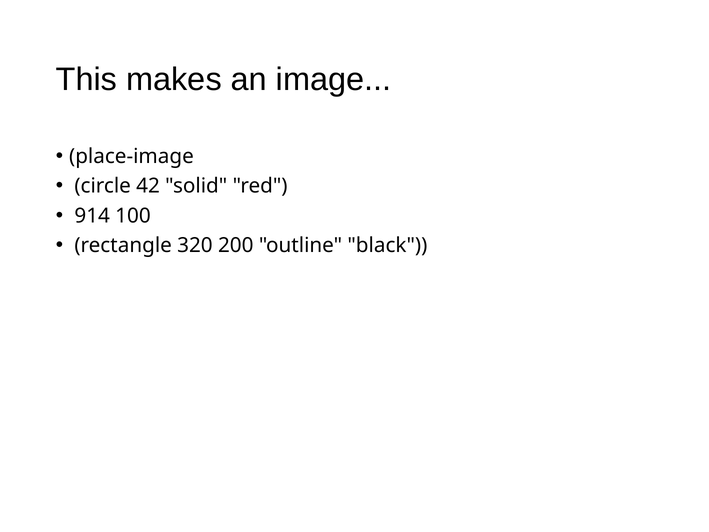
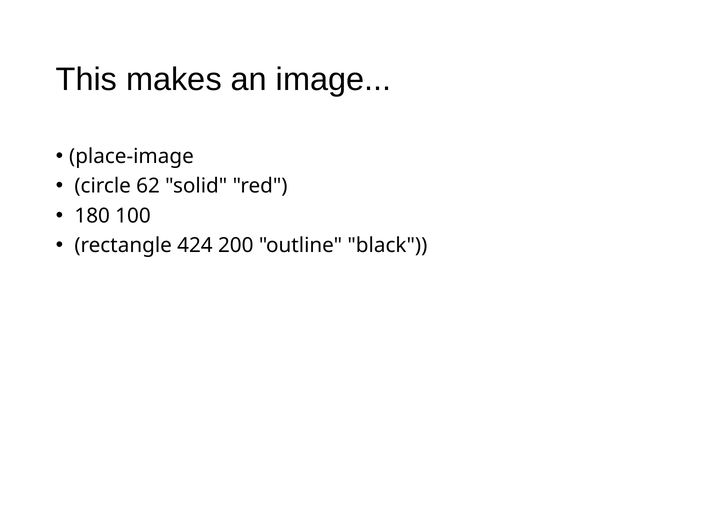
42: 42 -> 62 (148, 186)
914: 914 -> 180 (92, 216)
320: 320 -> 424 (195, 245)
